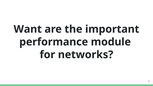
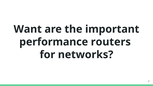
module: module -> routers (111, 42)
